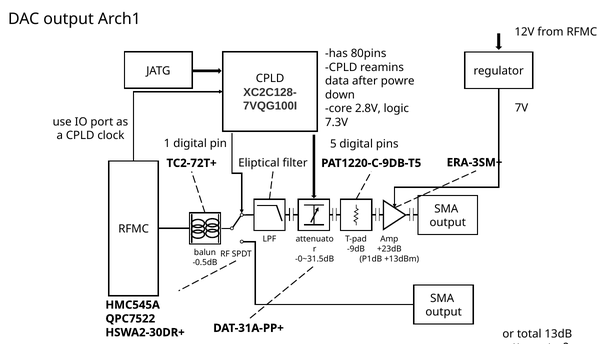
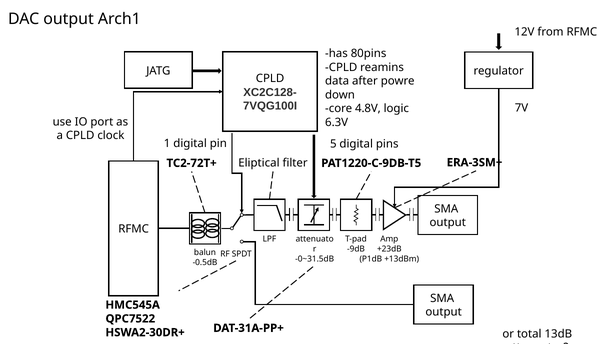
2.8V: 2.8V -> 4.8V (368, 109)
7.3V: 7.3V -> 6.3V (337, 122)
